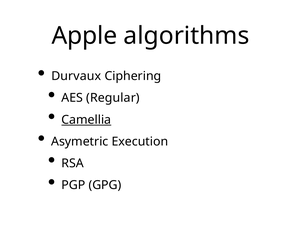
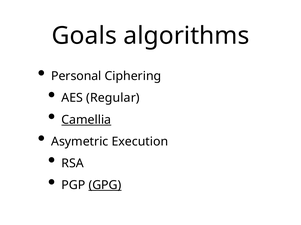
Apple: Apple -> Goals (84, 36)
Durvaux: Durvaux -> Personal (76, 76)
GPG underline: none -> present (105, 186)
